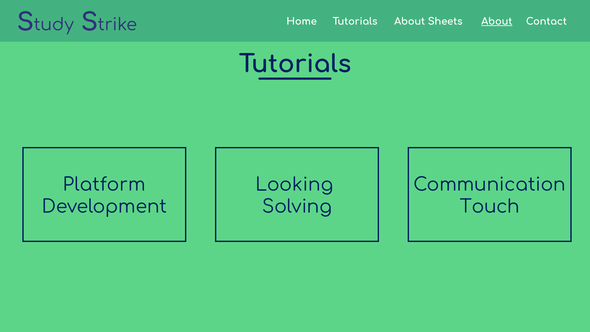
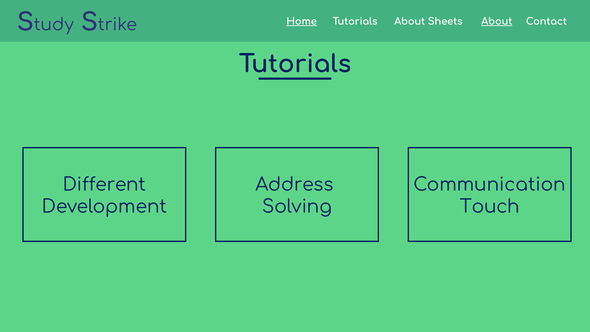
Home underline: none -> present (302, 21)
Platform: Platform -> Different (104, 185)
Looking: Looking -> Address (294, 185)
